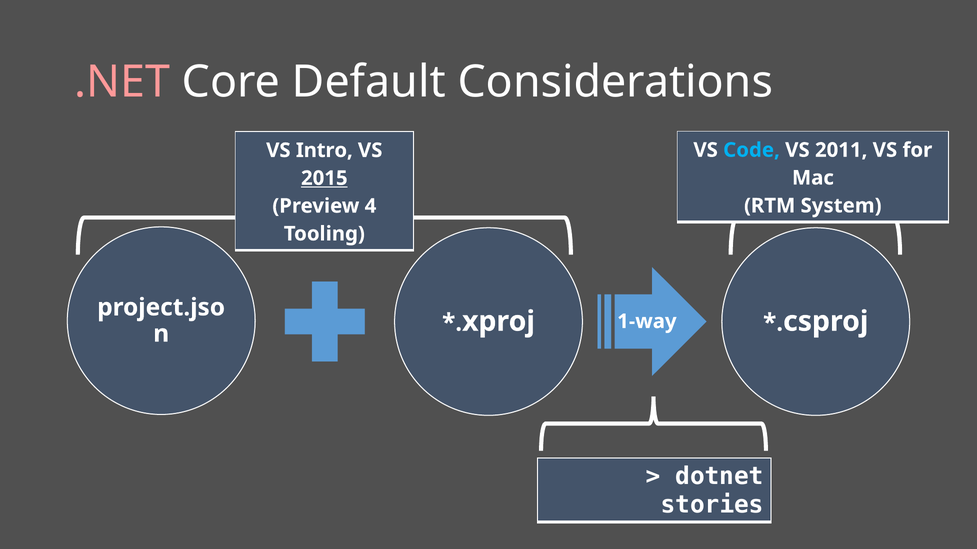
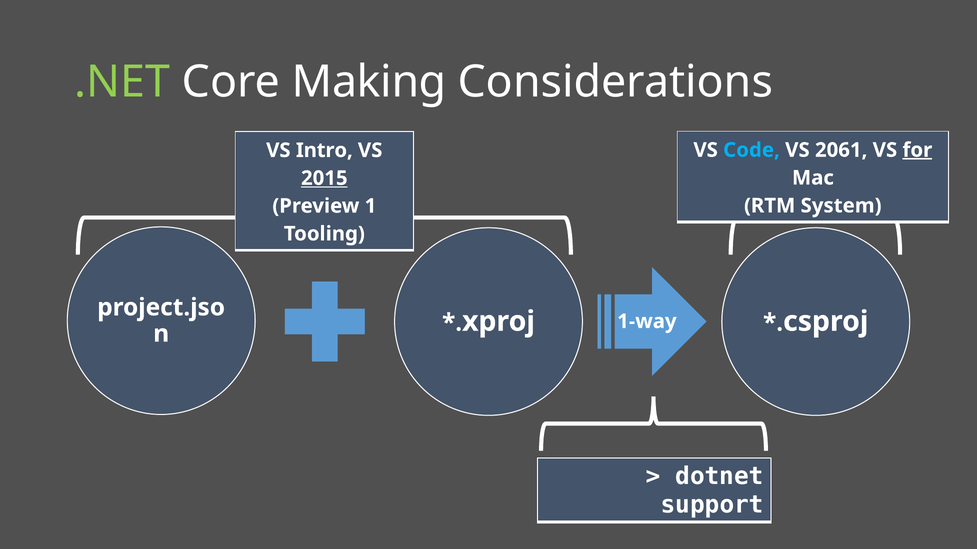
.NET colour: pink -> light green (122, 82)
Default: Default -> Making (369, 82)
2011: 2011 -> 2061 (841, 150)
for underline: none -> present (917, 150)
4: 4 -> 1 (370, 206)
stories: stories -> support (712, 505)
